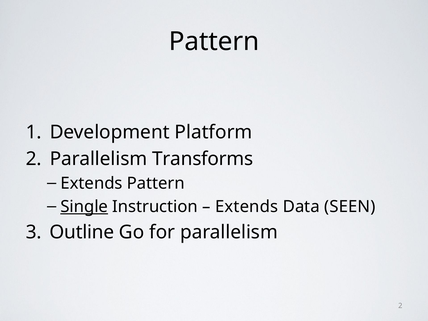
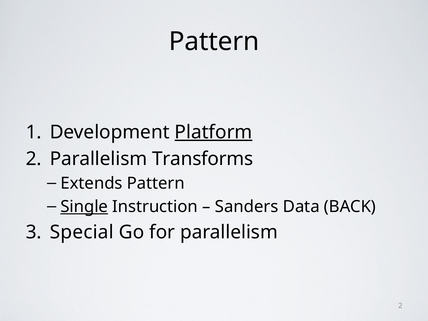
Platform underline: none -> present (213, 132)
Extends: Extends -> Sanders (247, 207)
SEEN: SEEN -> BACK (350, 207)
Outline: Outline -> Special (82, 232)
